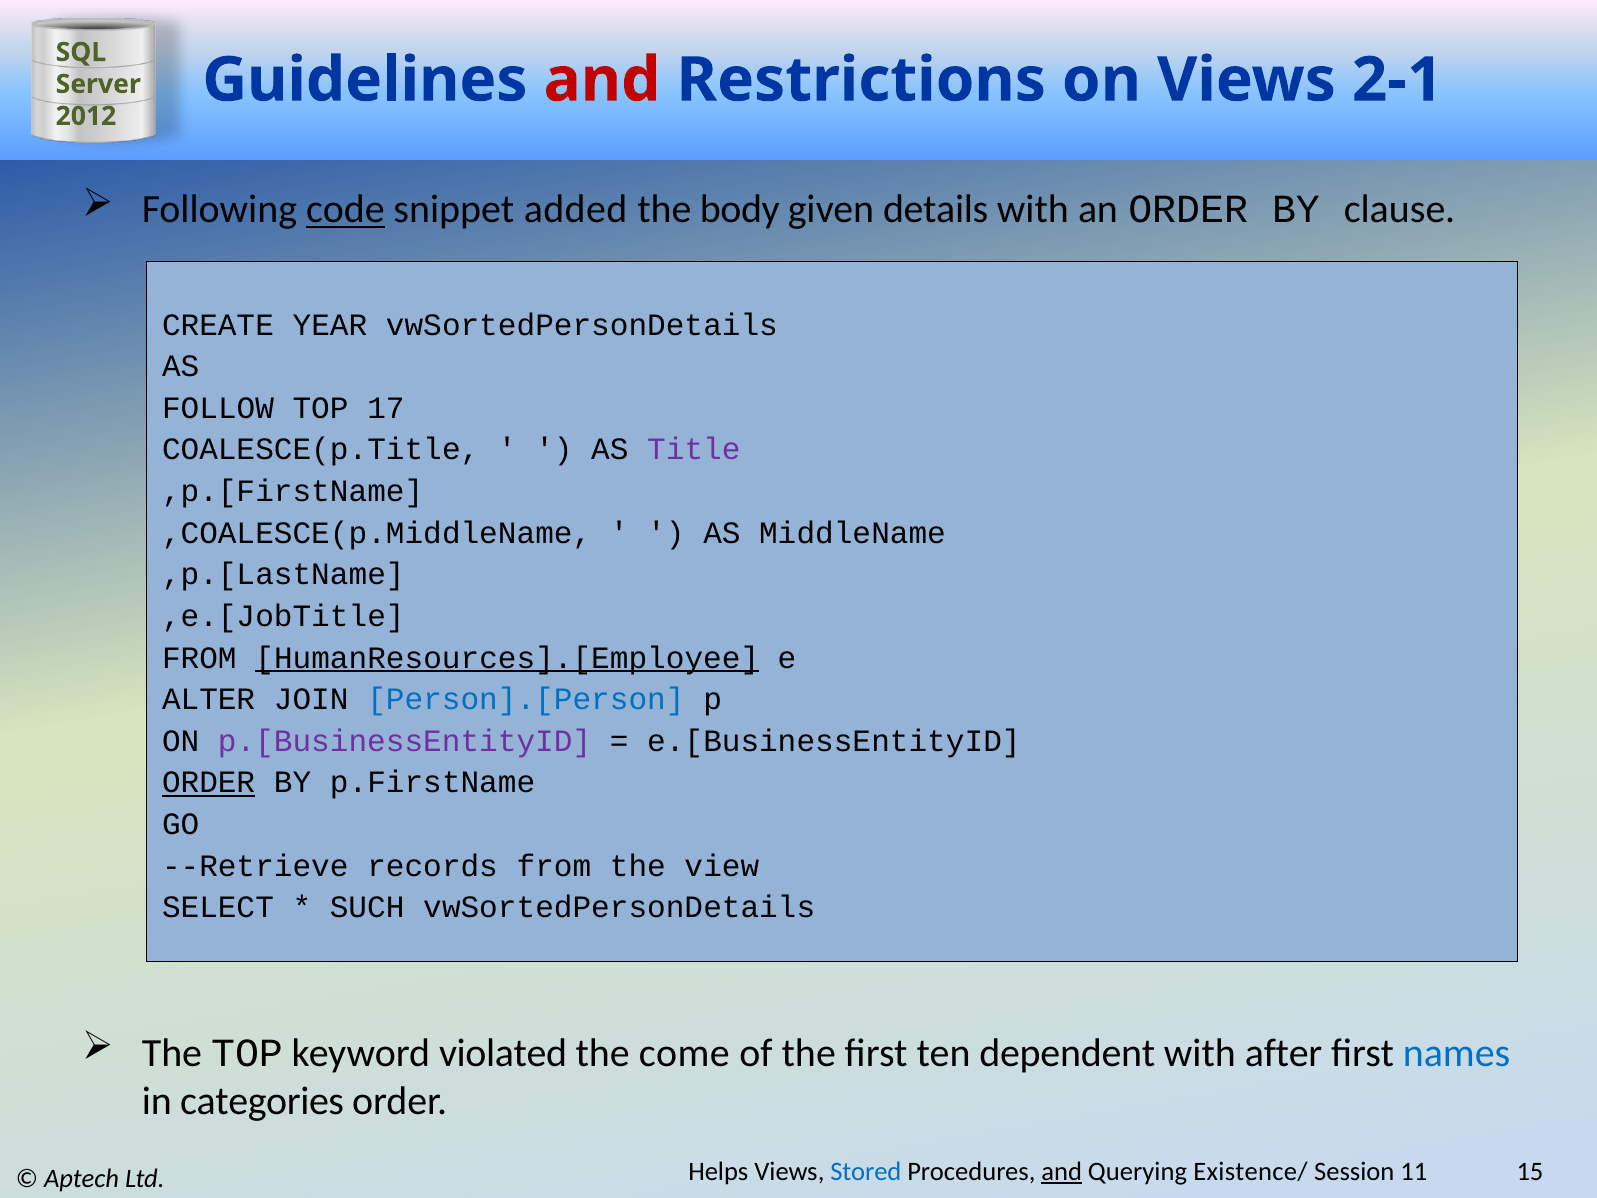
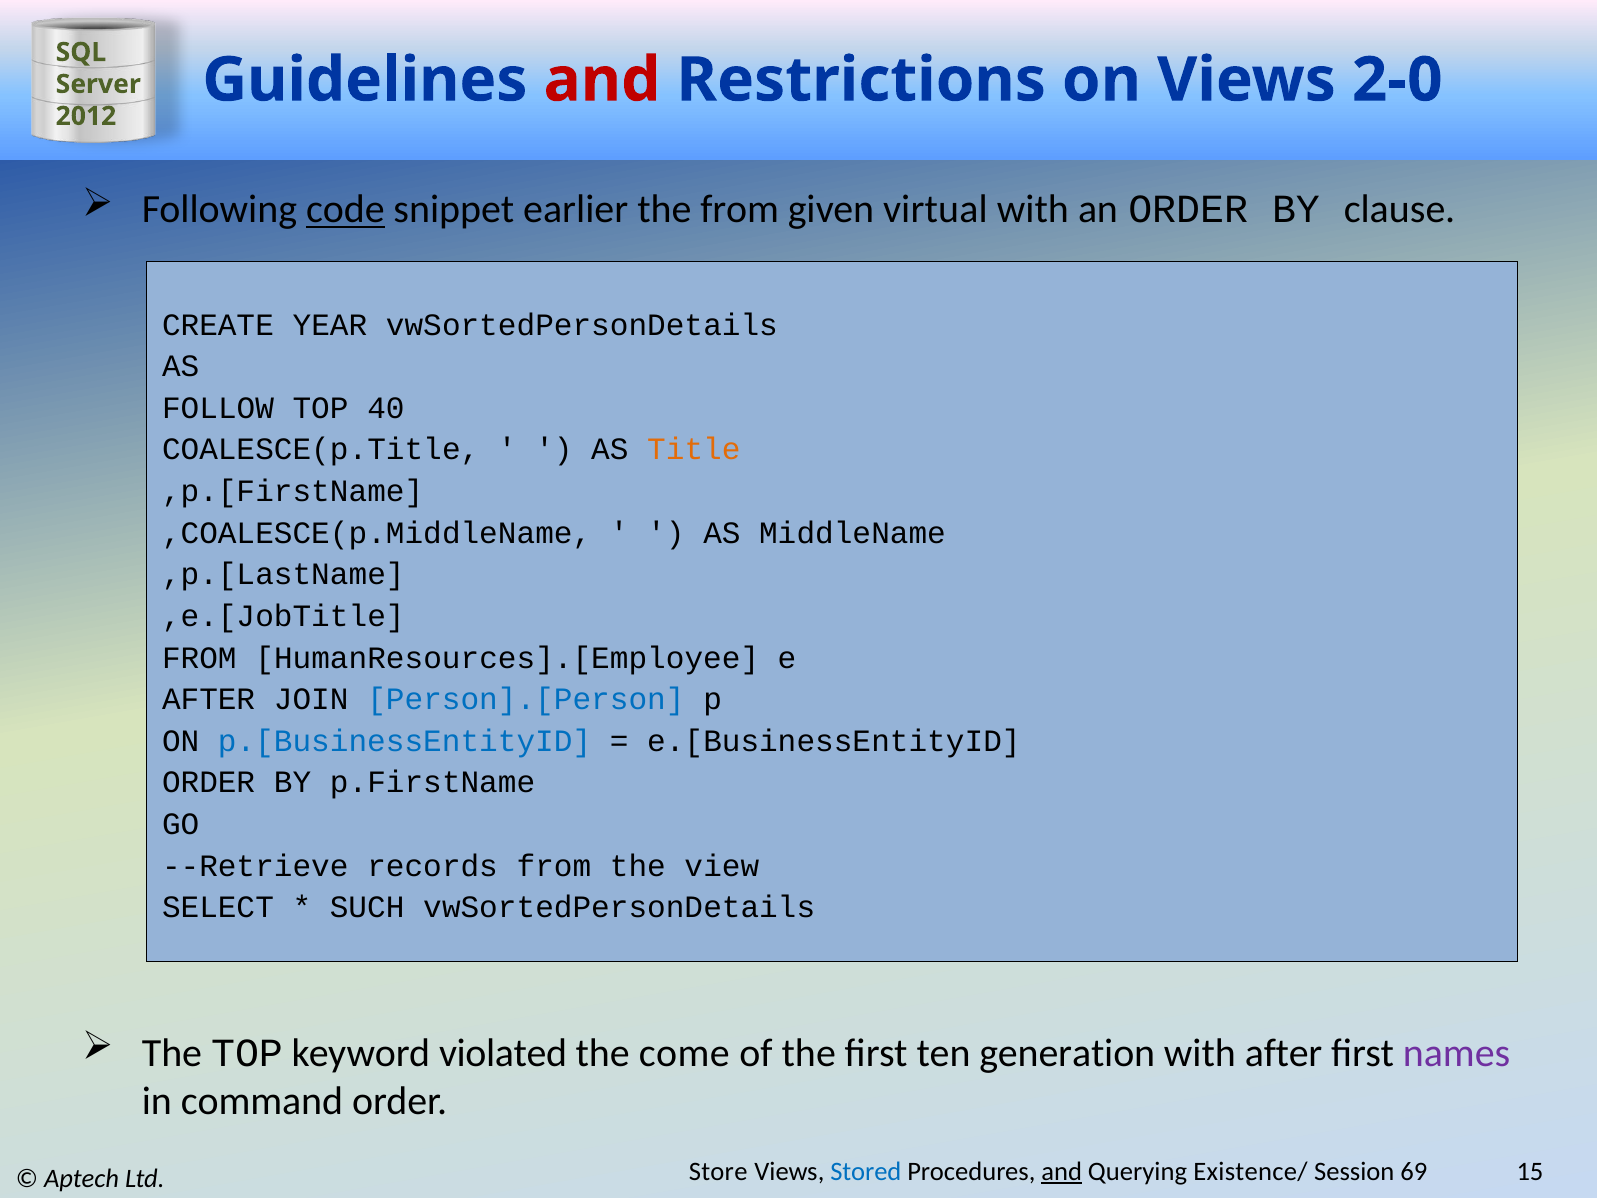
2-1: 2-1 -> 2-0 (1397, 80)
added: added -> earlier (576, 210)
the body: body -> from (740, 210)
details: details -> virtual (935, 210)
17: 17 -> 40 (386, 408)
Title colour: purple -> orange (694, 450)
HumanResources].[Employee underline: present -> none (507, 658)
ALTER: ALTER -> AFTER (209, 699)
p.[BusinessEntityID colour: purple -> blue (405, 741)
ORDER underline: present -> none (209, 783)
dependent: dependent -> generation (1067, 1053)
names colour: blue -> purple (1457, 1053)
categories: categories -> command (262, 1101)
Helps: Helps -> Store (718, 1172)
11: 11 -> 69 (1414, 1172)
